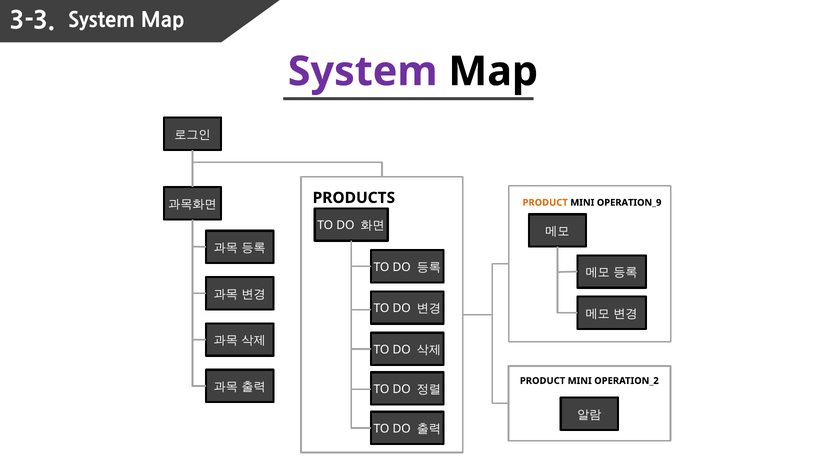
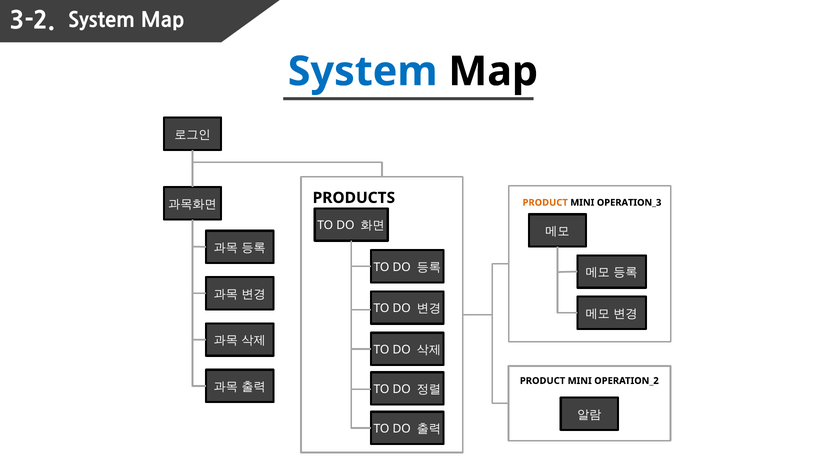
3-3: 3-3 -> 3-2 (33, 21)
System colour: purple -> blue (363, 71)
OPERATION_9: OPERATION_9 -> OPERATION_3 (629, 202)
